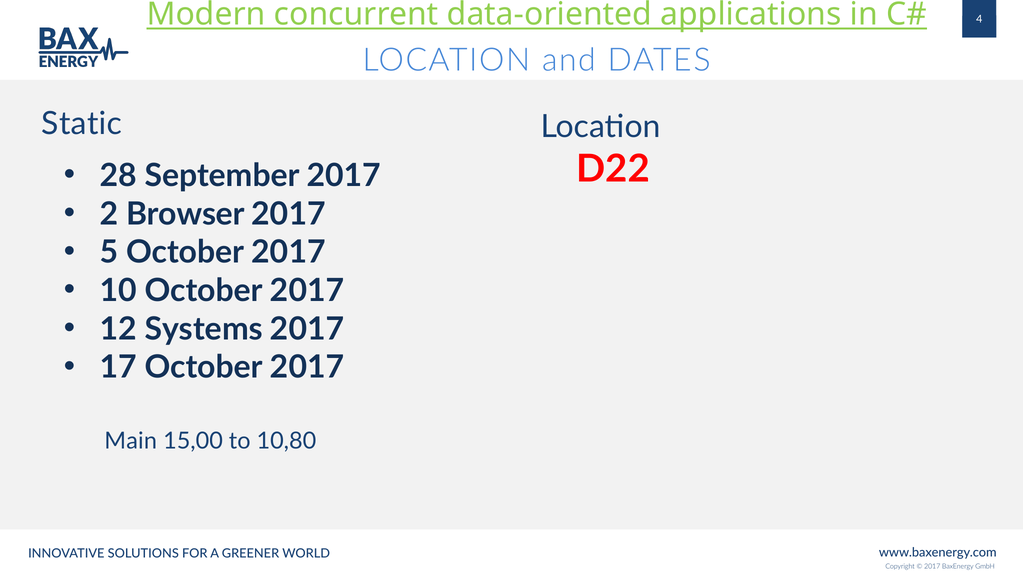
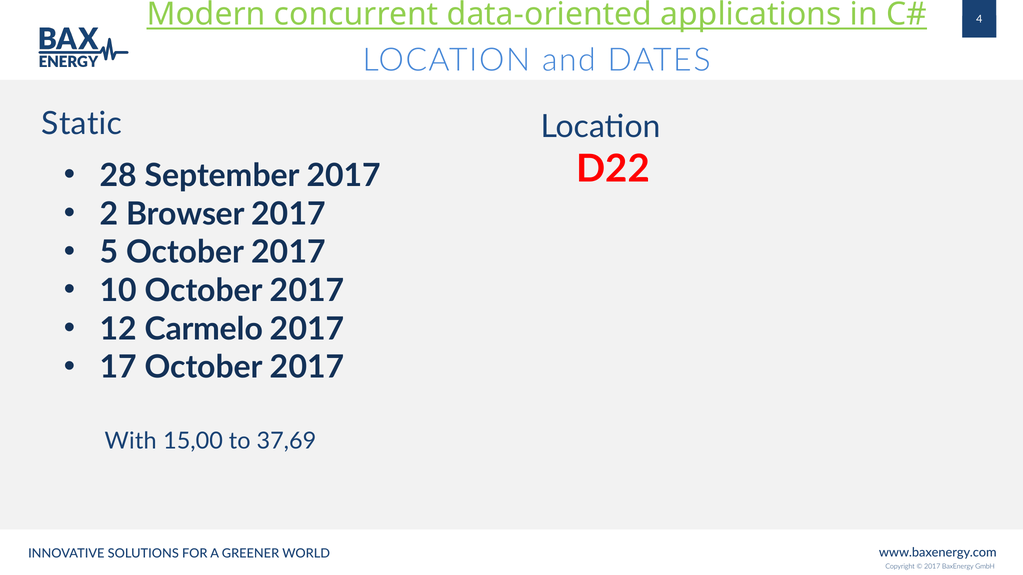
Systems: Systems -> Carmelo (204, 329)
Main: Main -> With (131, 441)
10,80: 10,80 -> 37,69 (286, 441)
